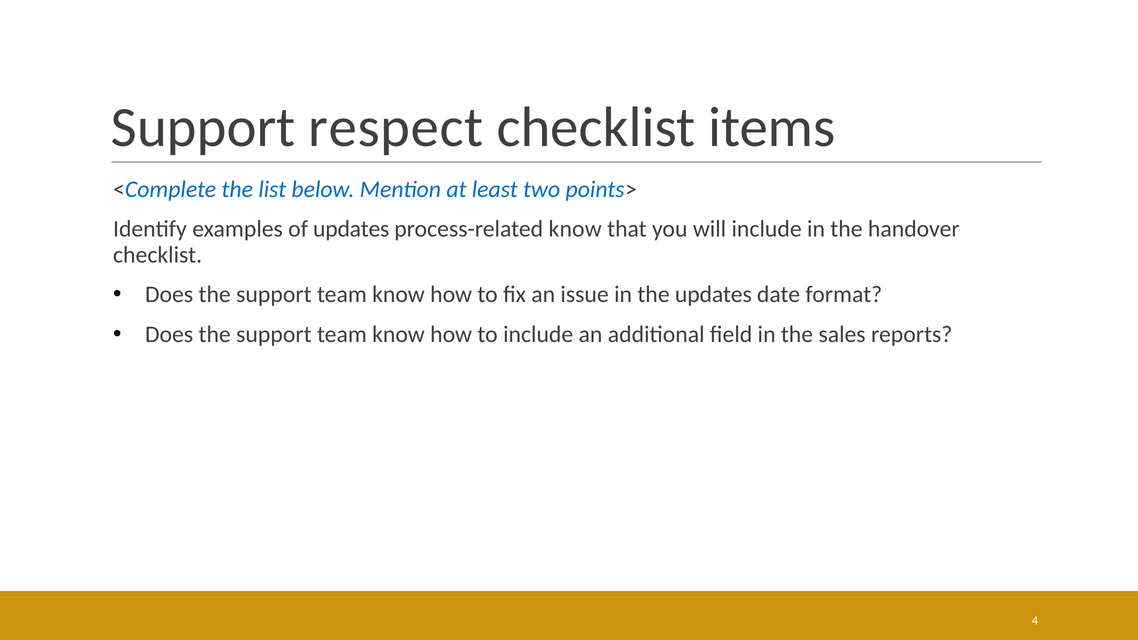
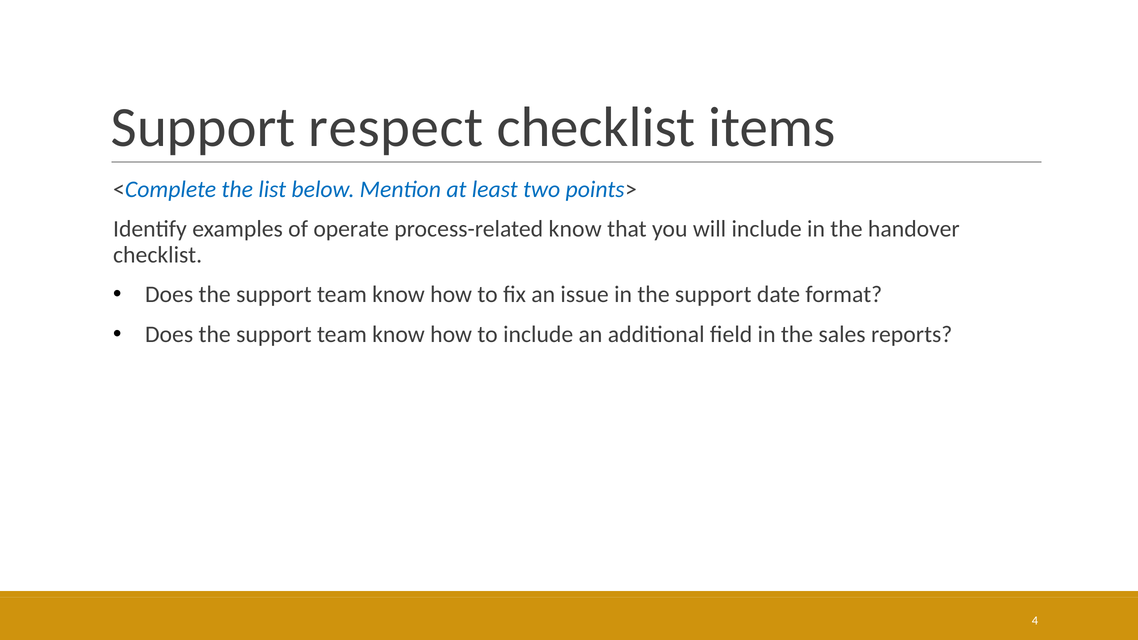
of updates: updates -> operate (351, 229)
in the updates: updates -> support (713, 295)
